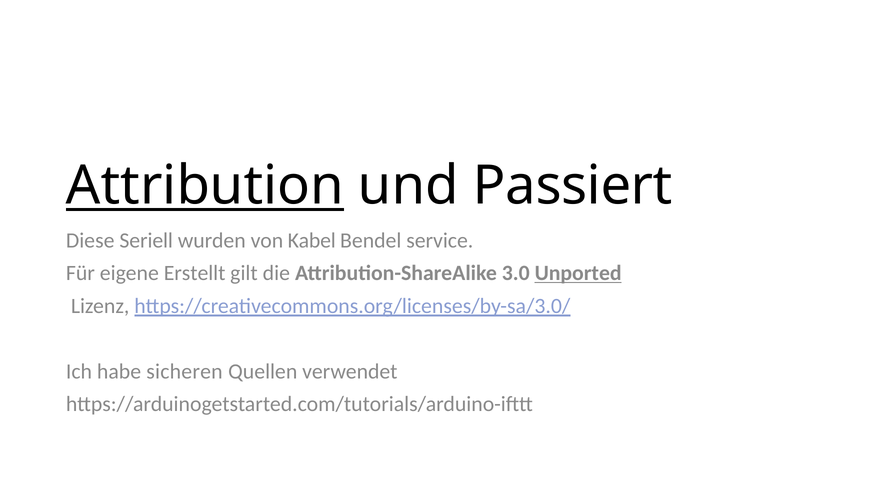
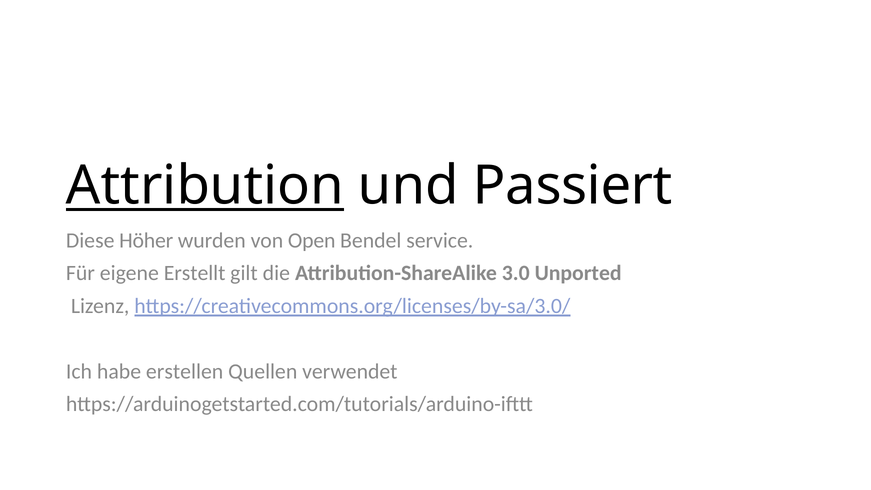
Seriell: Seriell -> Höher (146, 241)
Kabel: Kabel -> Open (312, 241)
Unported underline: present -> none (578, 273)
sicheren: sicheren -> erstellen (185, 371)
